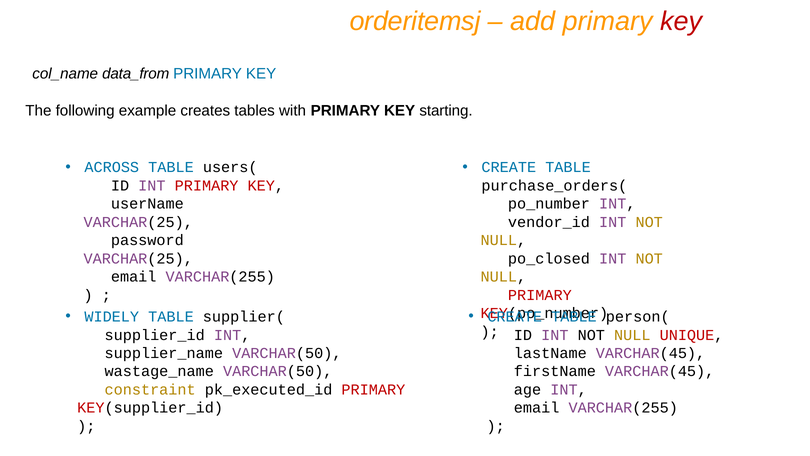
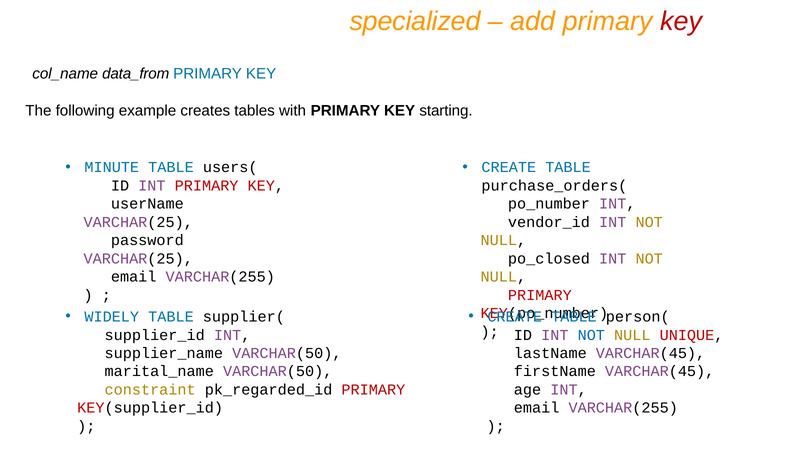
orderitemsj: orderitemsj -> specialized (415, 21)
ACROSS: ACROSS -> MINUTE (112, 167)
NOT colour: black -> blue (591, 335)
wastage_name: wastage_name -> marital_name (159, 371)
pk_executed_id: pk_executed_id -> pk_regarded_id (269, 389)
